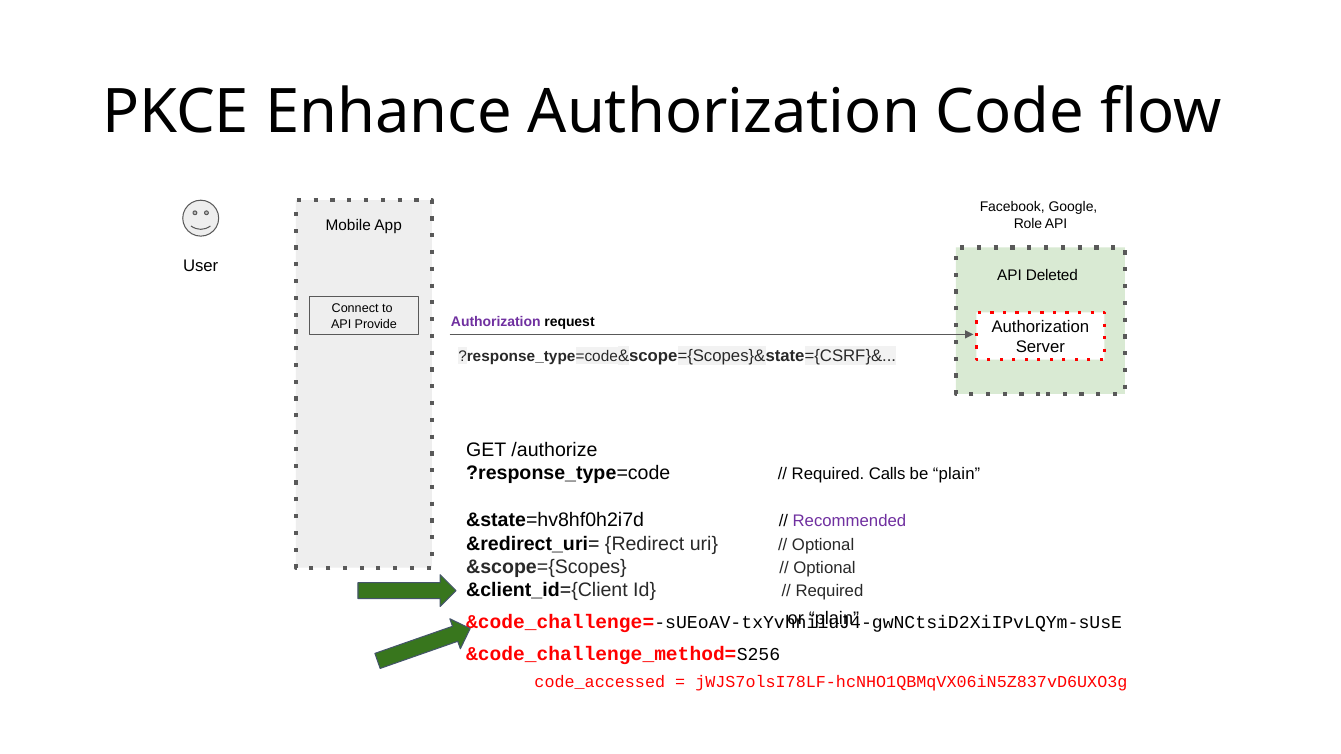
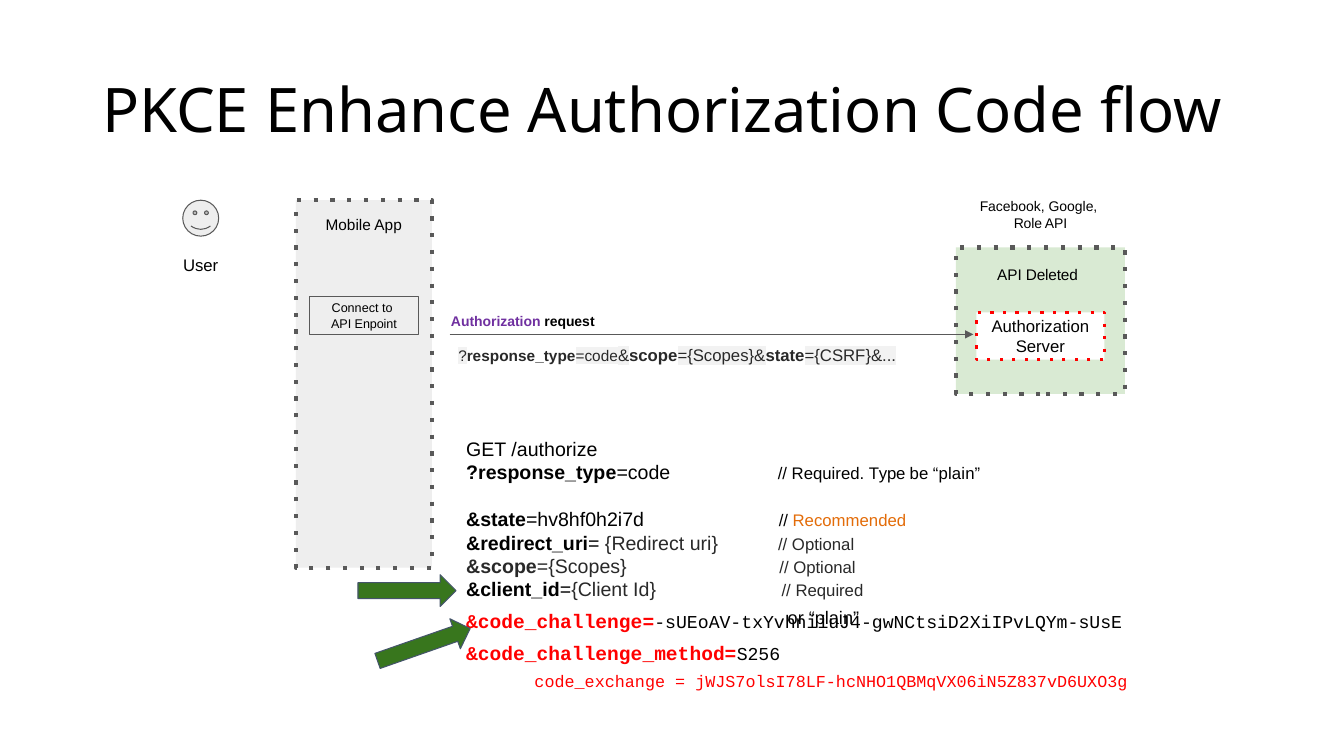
Provide: Provide -> Enpoint (376, 324)
Calls: Calls -> Type (887, 474)
Recommended colour: purple -> orange (849, 521)
code_accessed: code_accessed -> code_exchange (600, 682)
